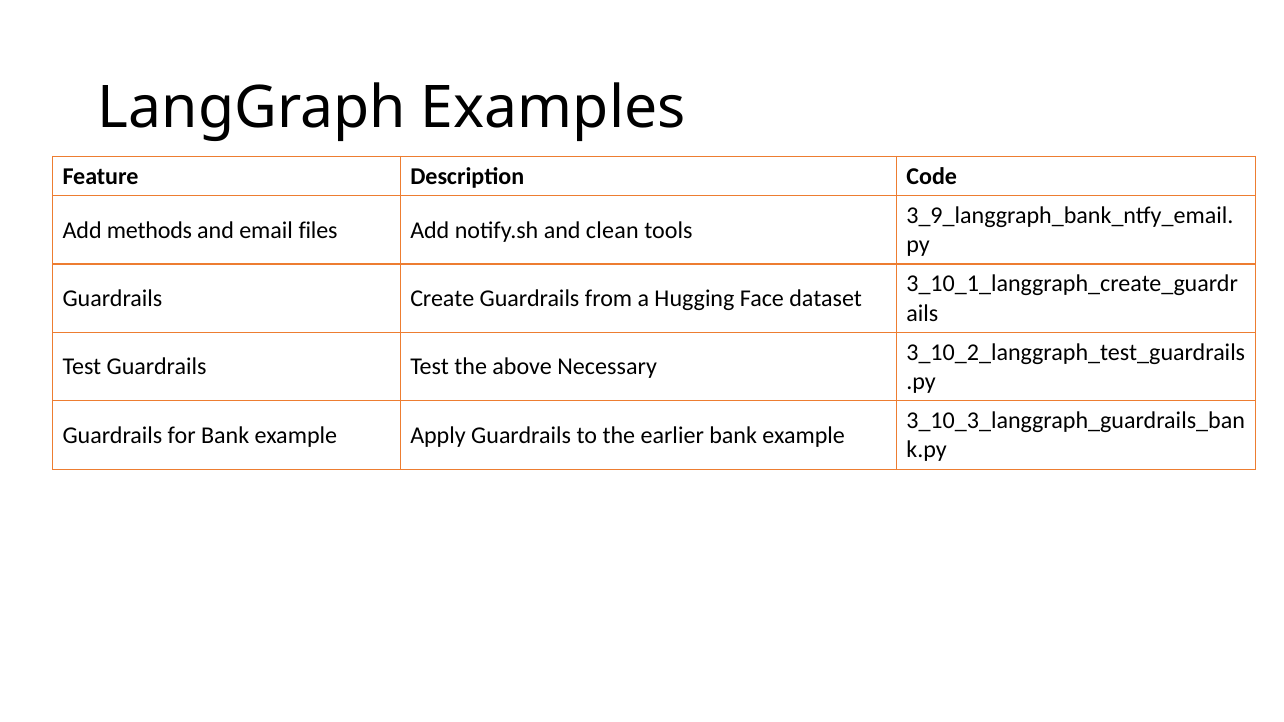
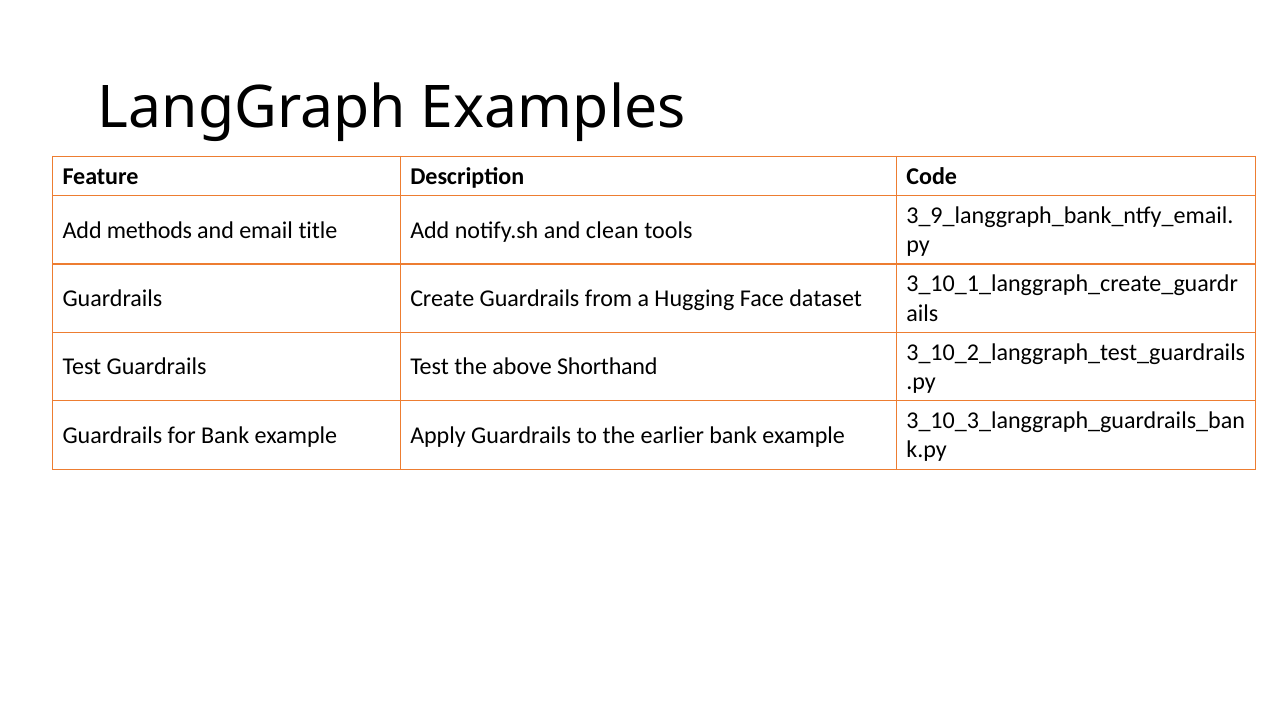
files: files -> title (318, 230)
Necessary: Necessary -> Shorthand (607, 367)
